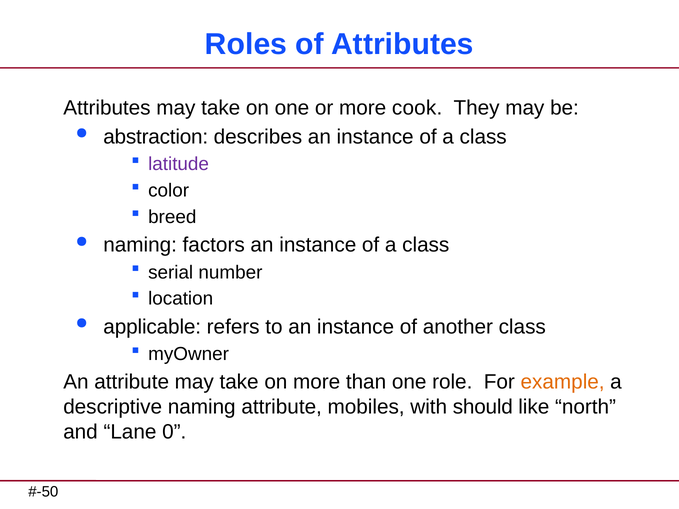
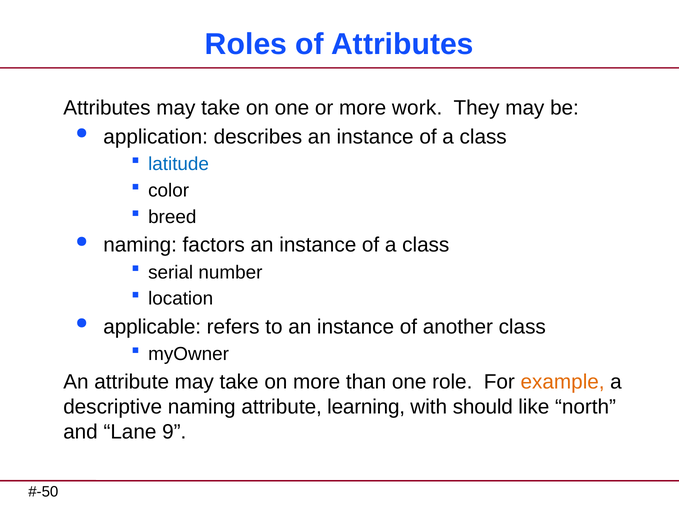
cook: cook -> work (417, 108)
abstraction: abstraction -> application (156, 137)
latitude colour: purple -> blue (179, 164)
mobiles: mobiles -> learning (366, 407)
0: 0 -> 9 (174, 432)
